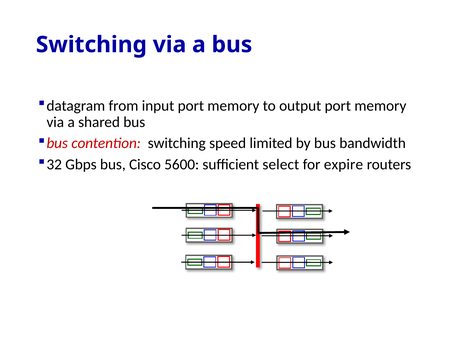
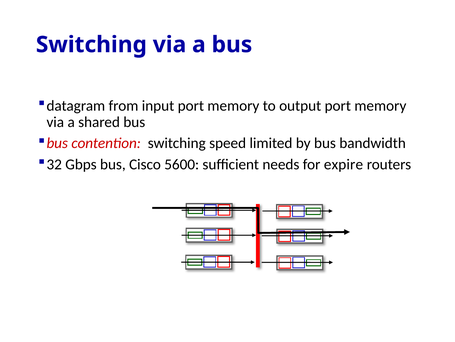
select: select -> needs (281, 164)
